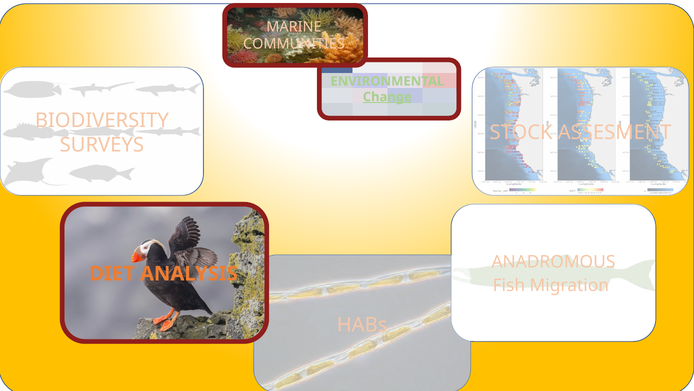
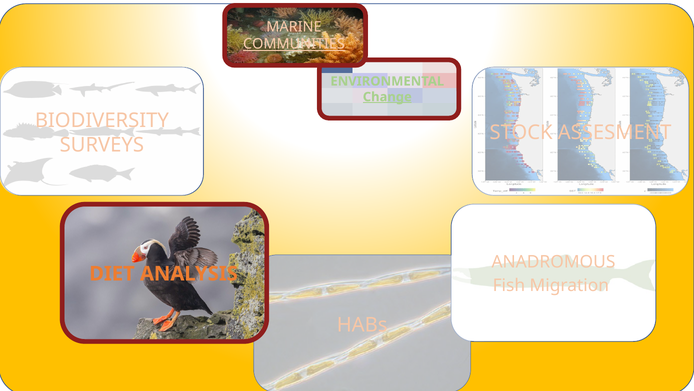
COMMUNITIES underline: none -> present (294, 44)
